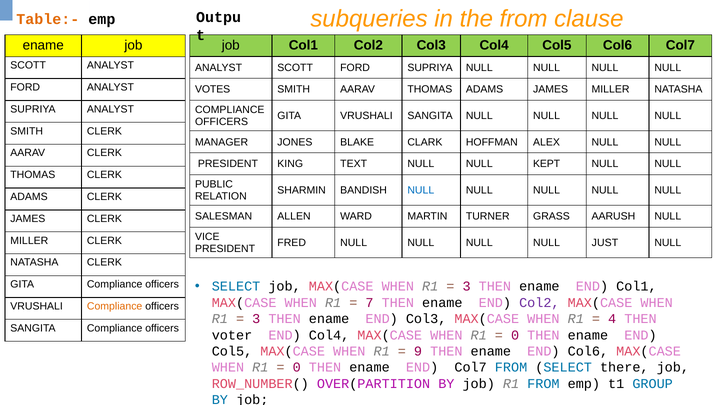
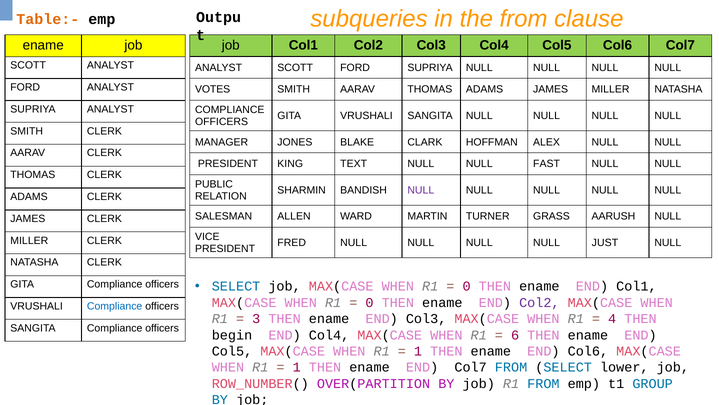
KEPT: KEPT -> FAST (547, 164)
NULL colour: blue -> purple (421, 190)
3: 3 -> 0 (467, 286)
7: 7 -> 0 (369, 302)
Compliance colour: orange -> blue (115, 306)
voter: voter -> begin (232, 335)
0: 0 -> 6 (515, 335)
9: 9 -> 1 (418, 351)
0: 0 -> 1 (297, 367)
there: there -> lower (624, 367)
